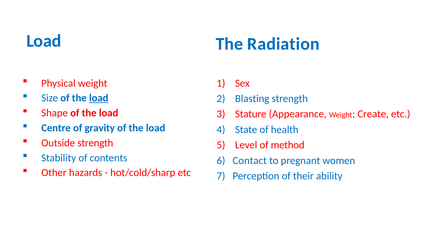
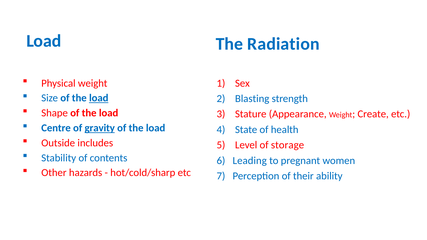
gravity underline: none -> present (100, 128)
Outside strength: strength -> includes (95, 143)
method: method -> storage (288, 145)
Contact: Contact -> Leading (250, 161)
